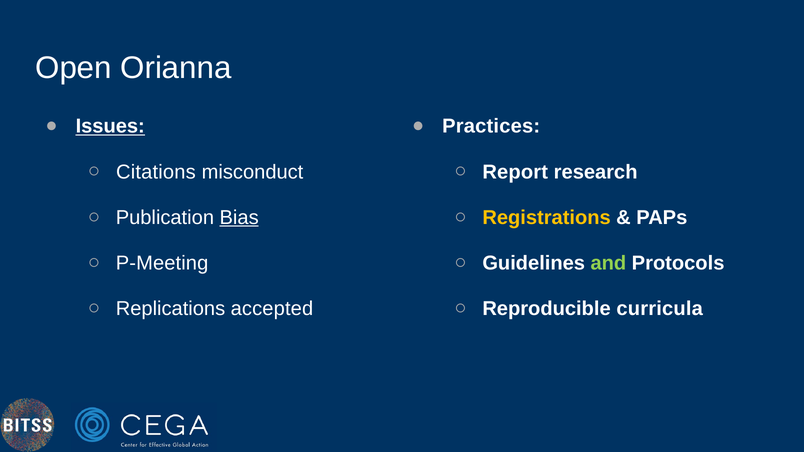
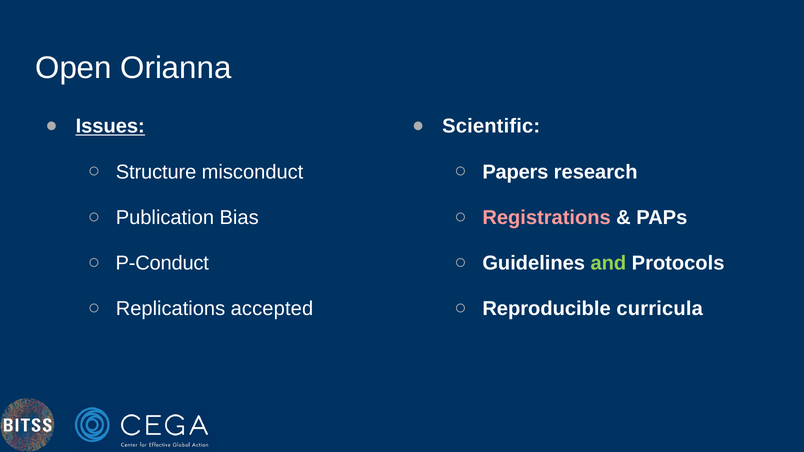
Practices: Practices -> Scientific (491, 126)
Citations: Citations -> Structure (156, 172)
Report: Report -> Papers (515, 172)
Bias underline: present -> none (239, 218)
Registrations colour: yellow -> pink (547, 218)
P-Meeting: P-Meeting -> P-Conduct (162, 263)
